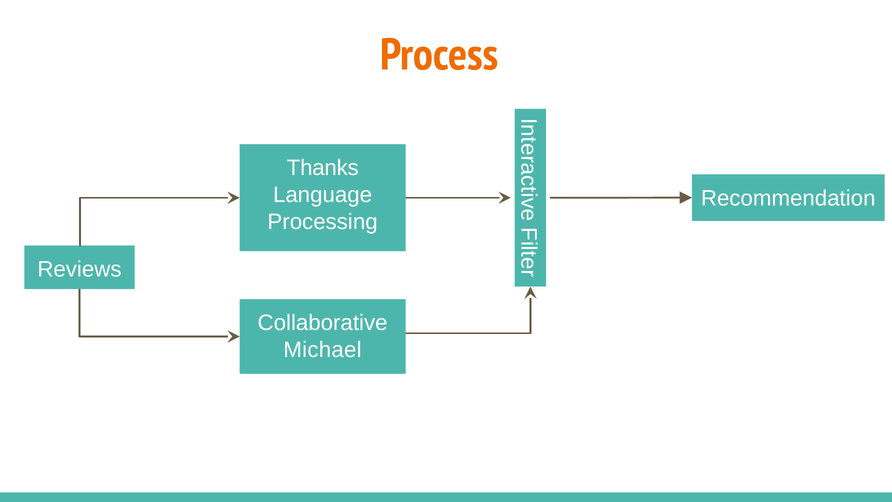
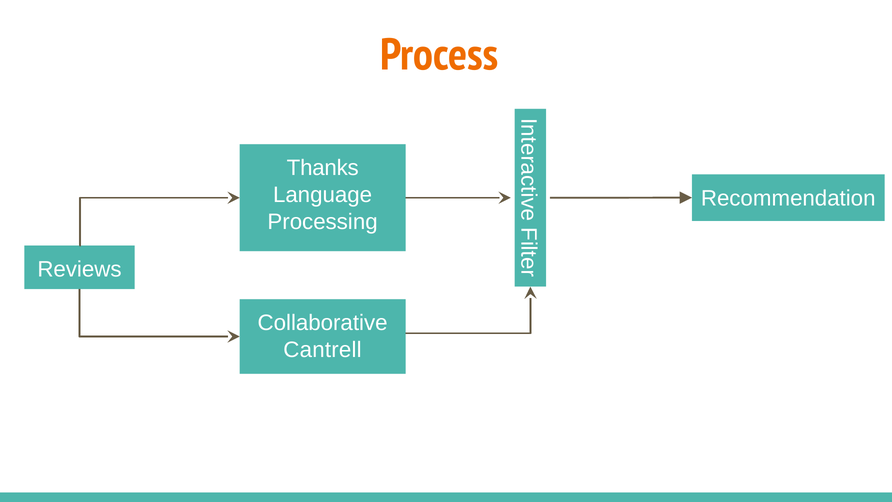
Michael: Michael -> Cantrell (323, 350)
